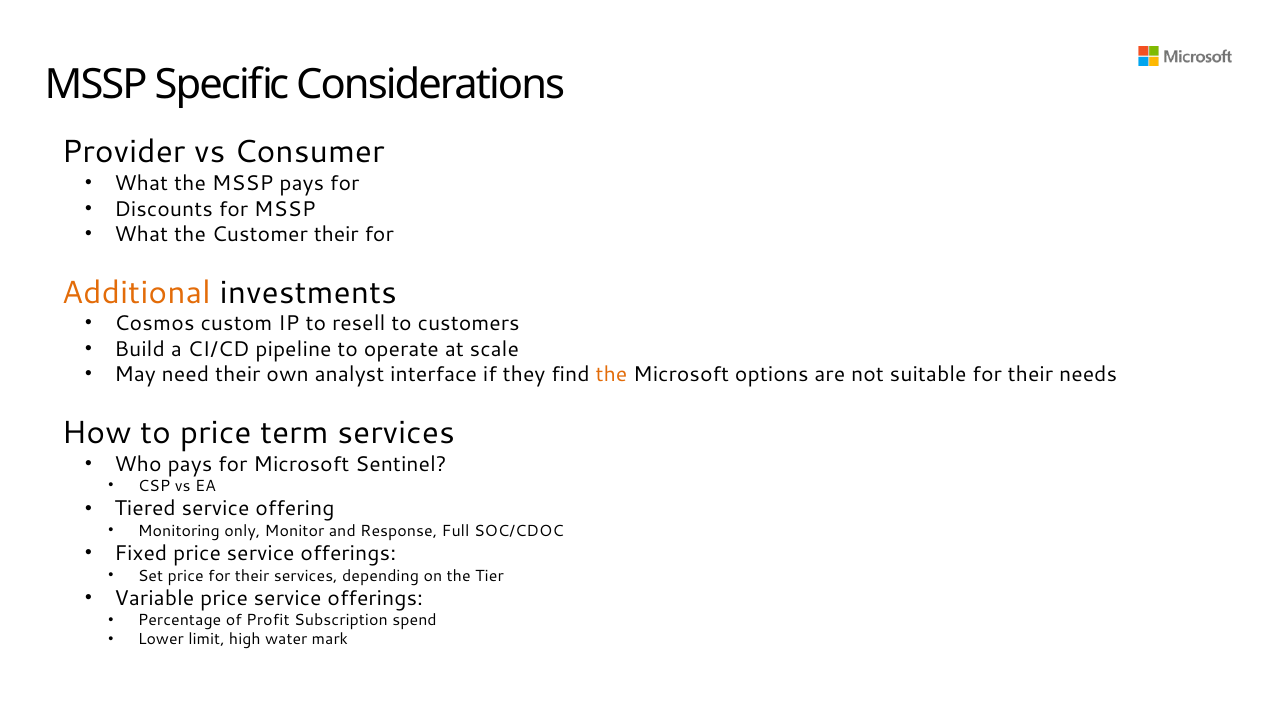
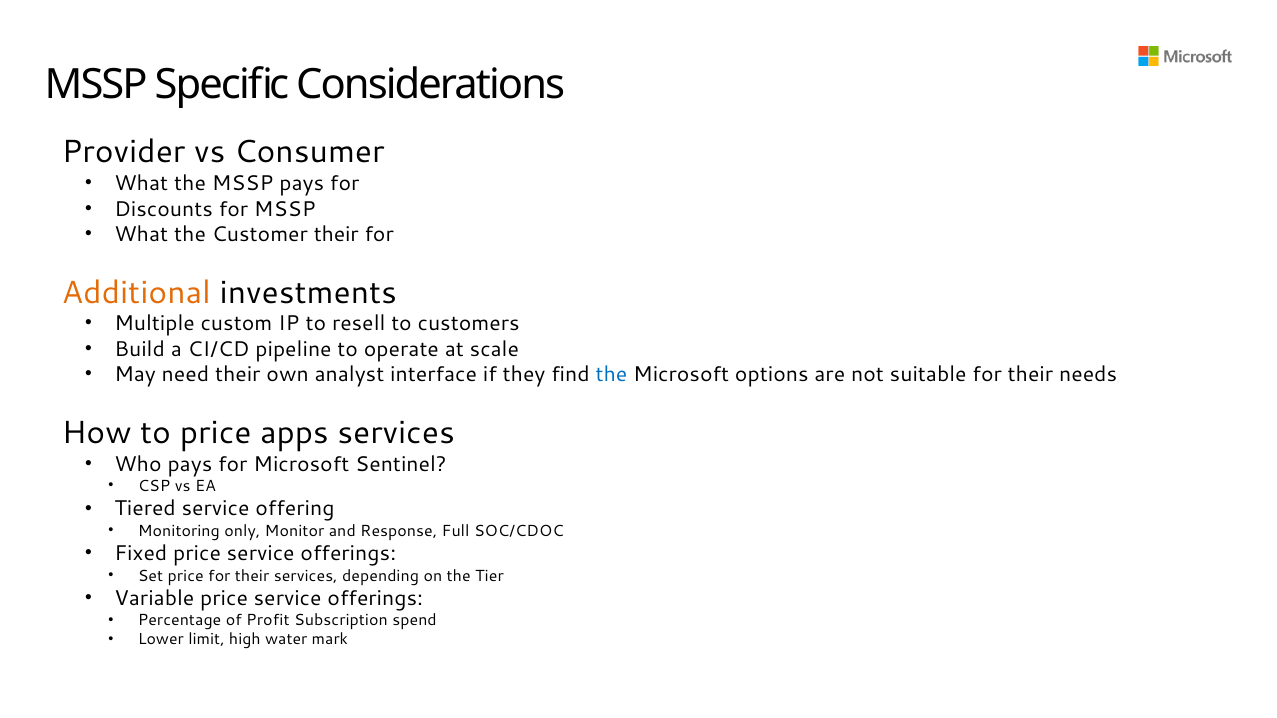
Cosmos: Cosmos -> Multiple (155, 324)
the colour: orange -> blue (611, 375)
term: term -> apps (294, 433)
